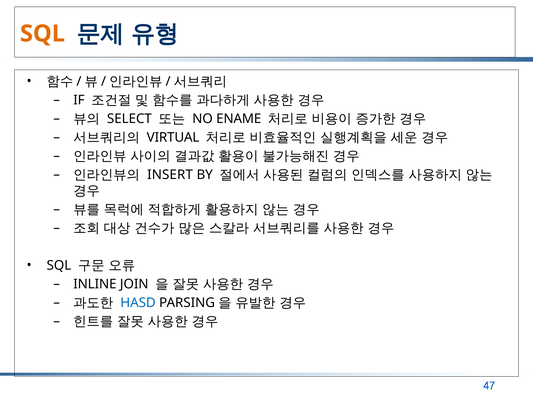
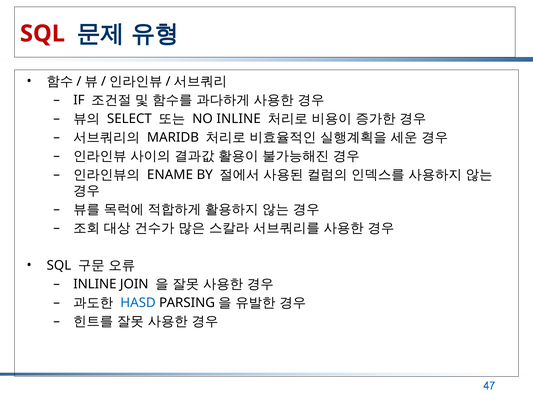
SQL colour: orange -> red (42, 34)
NO ENAME: ENAME -> INLINE (239, 119)
VIRTUAL: VIRTUAL -> MARIDB (173, 137)
INSERT: INSERT -> ENAME (170, 175)
